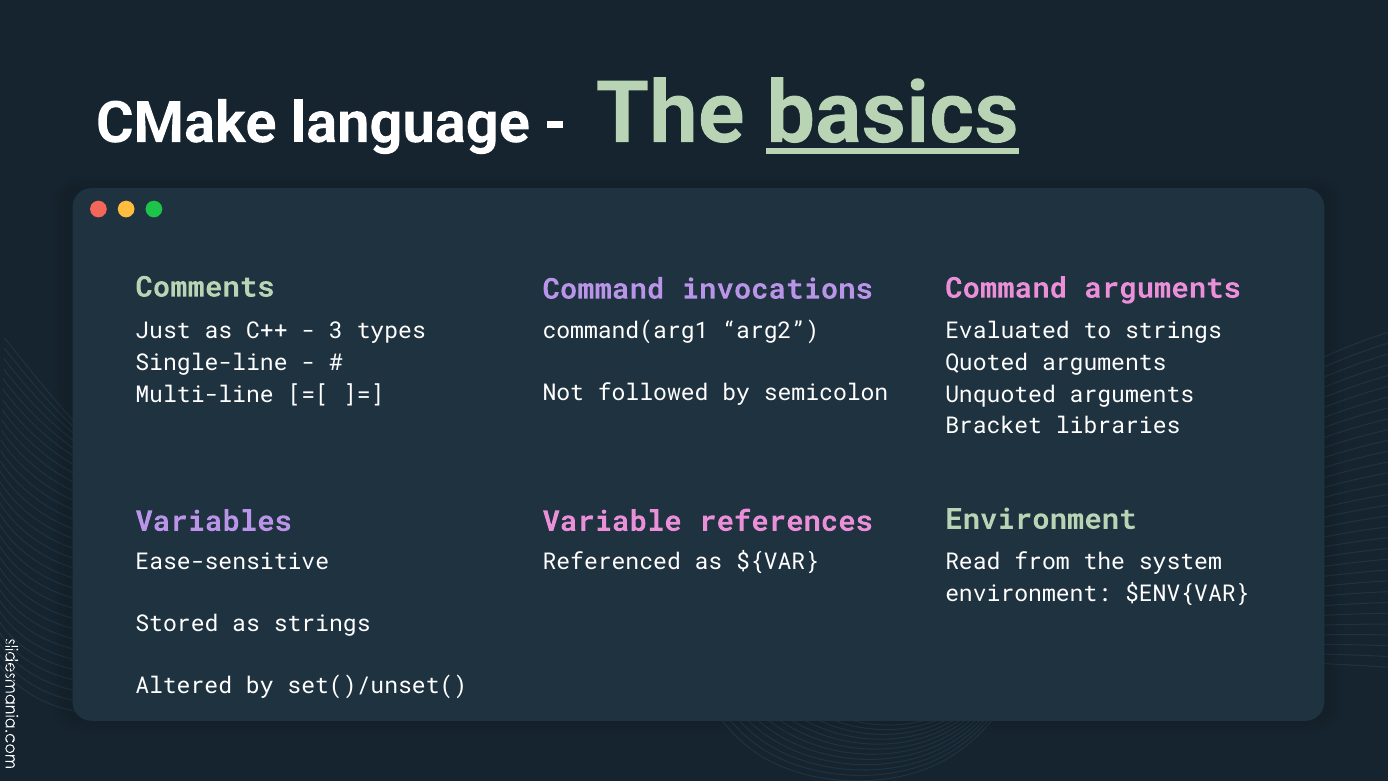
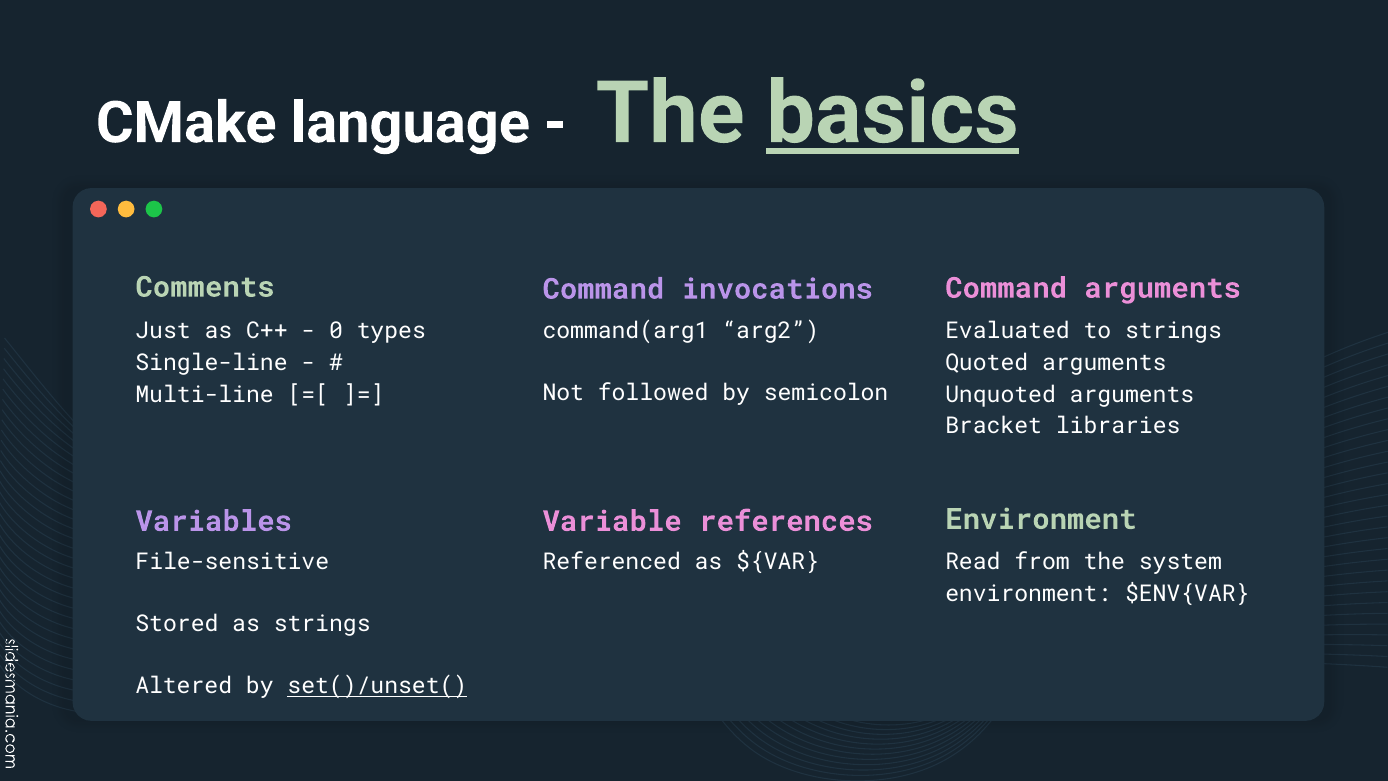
3: 3 -> 0 (336, 331)
Ease-sensitive: Ease-sensitive -> File-sensitive (232, 562)
set()/unset( underline: none -> present (377, 686)
